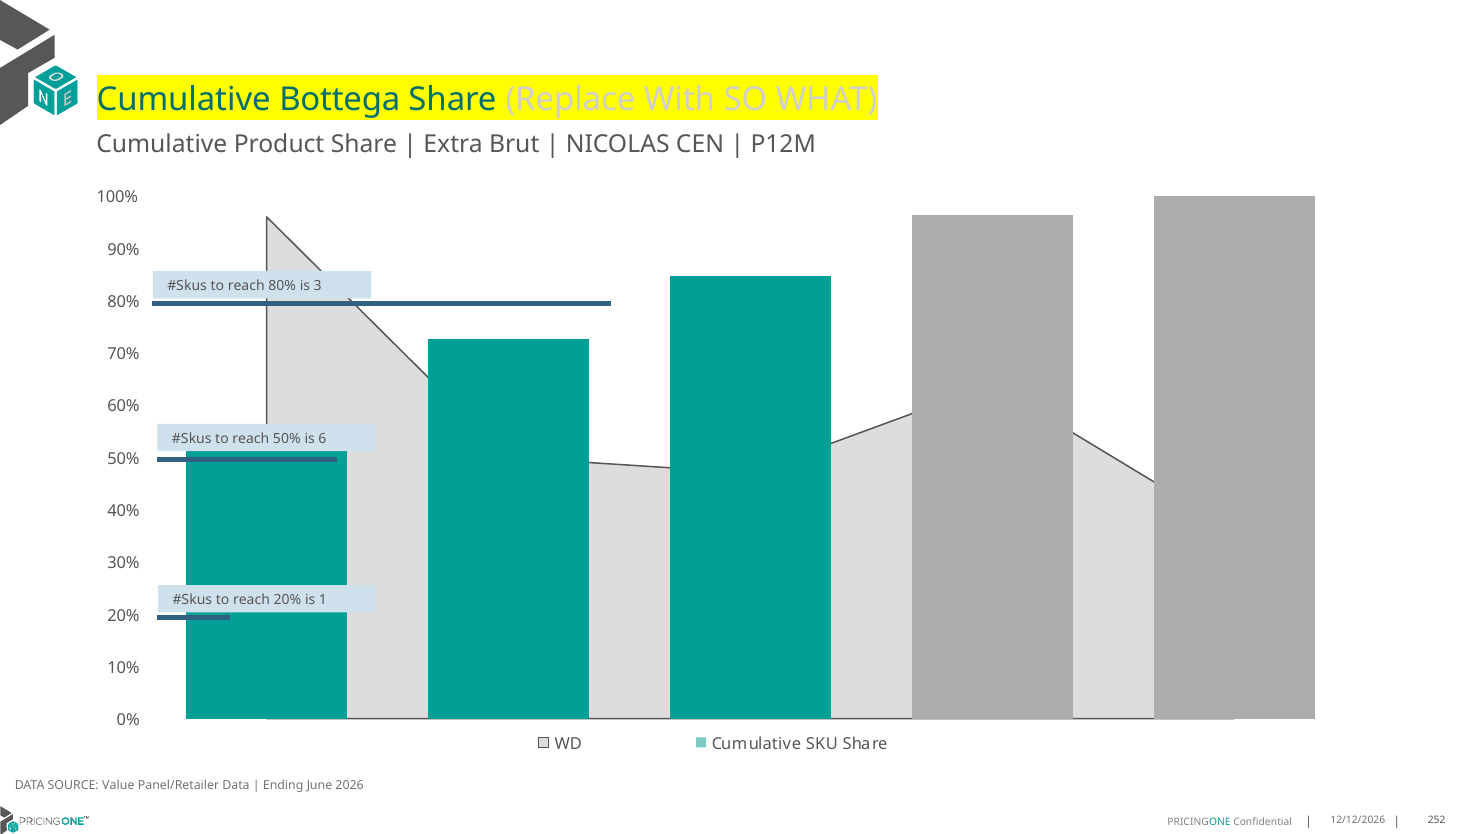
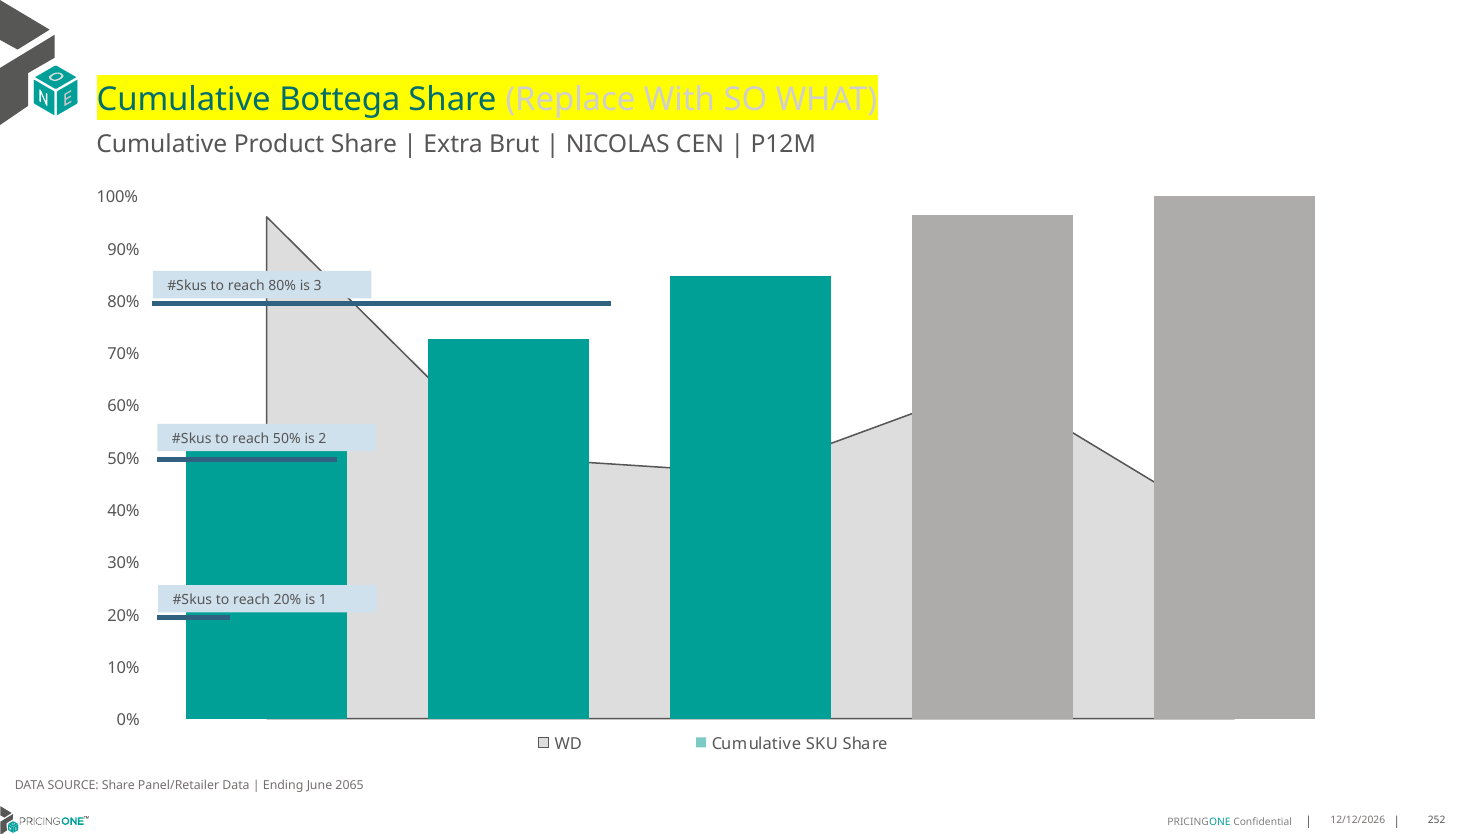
6: 6 -> 2 (322, 438)
SOURCE Value: Value -> Share (118, 785)
2026: 2026 -> 2065 (350, 785)
